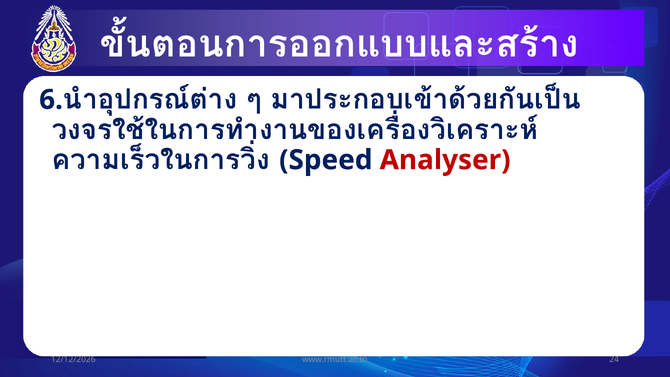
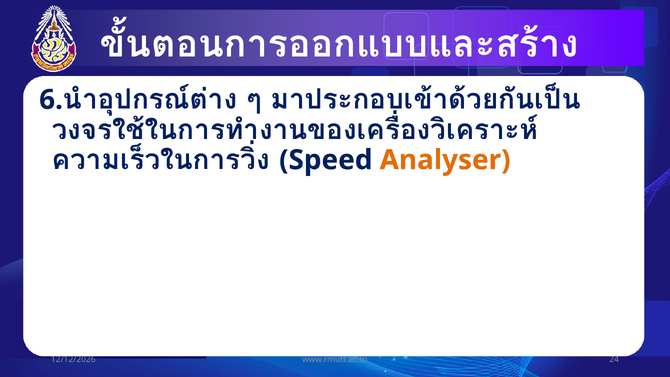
Analyser colour: red -> orange (445, 160)
